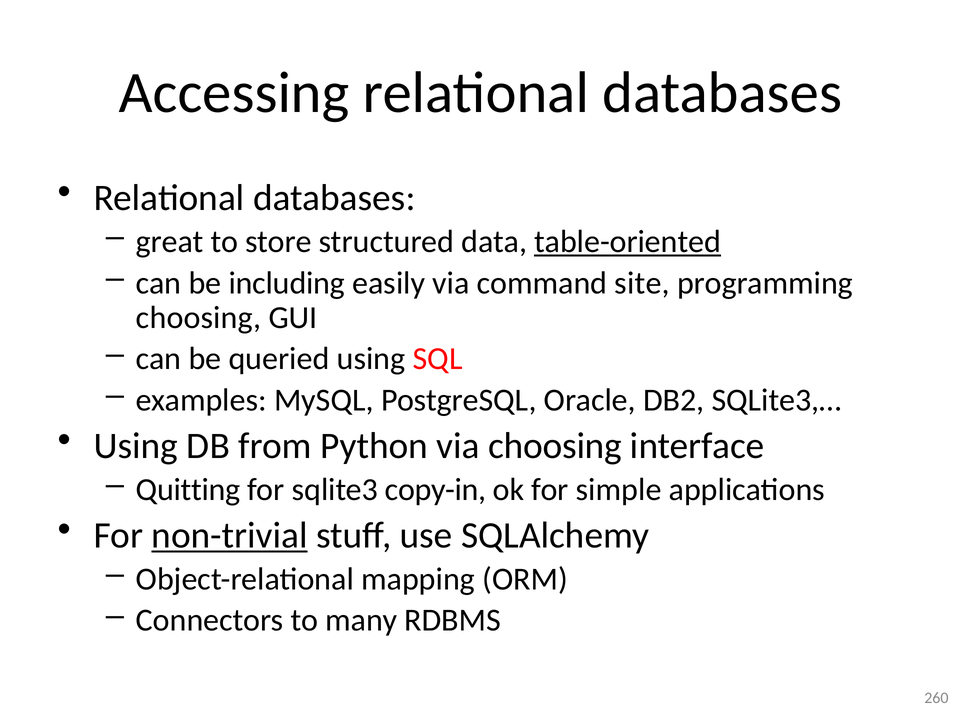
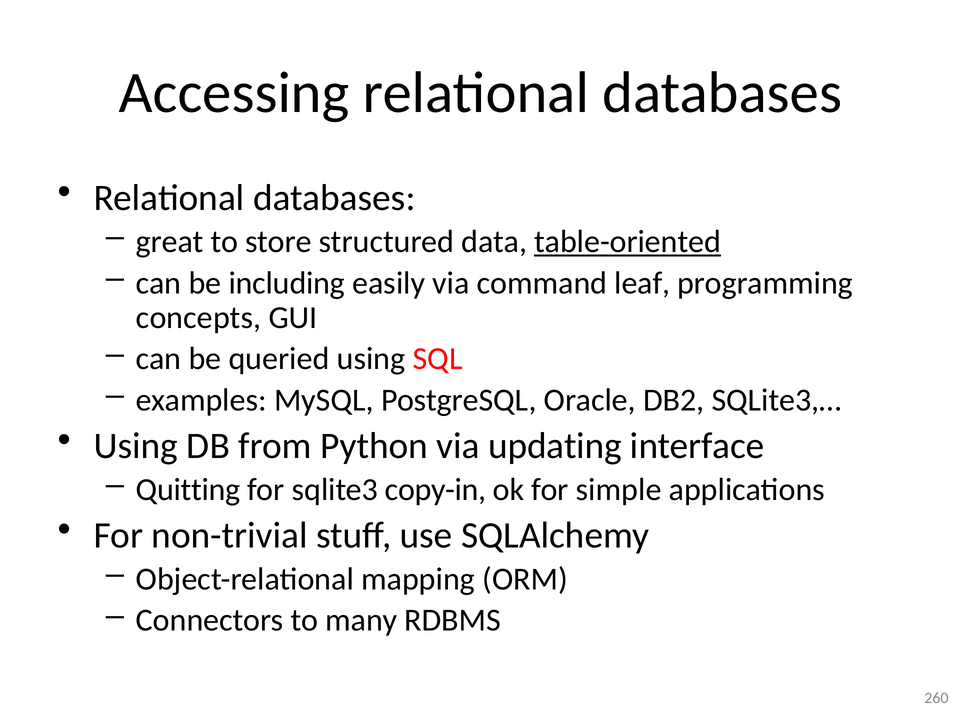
site: site -> leaf (642, 283)
choosing: choosing -> concepts (199, 318)
via choosing: choosing -> updating (555, 446)
non-trivial underline: present -> none (230, 536)
